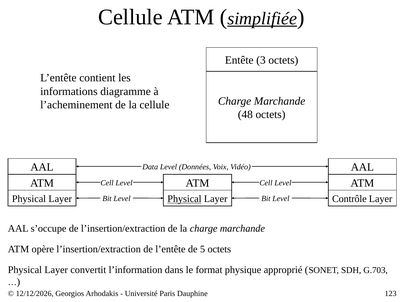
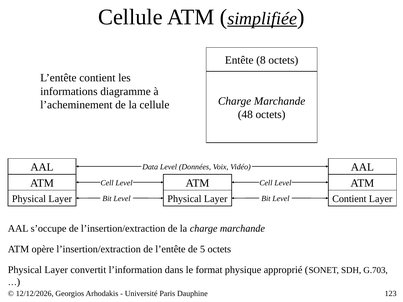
3: 3 -> 8 (261, 60)
Physical underline: present -> none (184, 199)
Contrôle: Contrôle -> Contient (349, 199)
